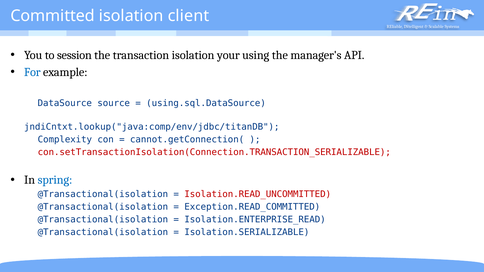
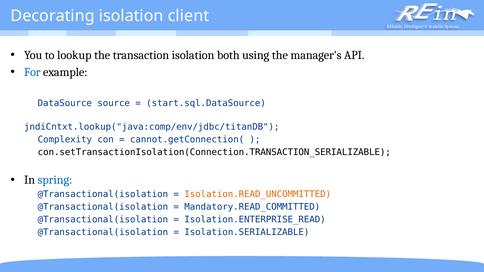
Committed: Committed -> Decorating (53, 16)
session: session -> lookup (74, 55)
your: your -> both (228, 55)
using.sql.DataSource: using.sql.DataSource -> start.sql.DataSource (206, 103)
con.setTransactionIsolation(Connection.TRANSACTION_SERIALIZABLE colour: red -> black (214, 152)
Isolation.READ_UNCOMMITTED colour: red -> orange (258, 194)
Exception.READ_COMMITTED: Exception.READ_COMMITTED -> Mandatory.READ_COMMITTED (252, 207)
